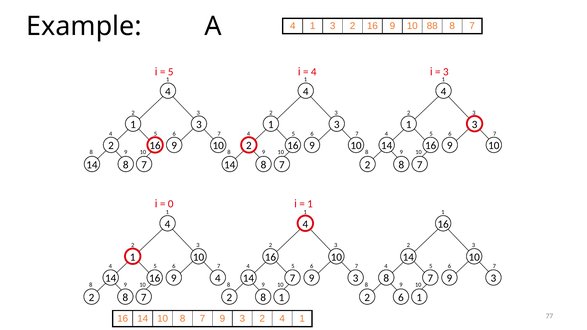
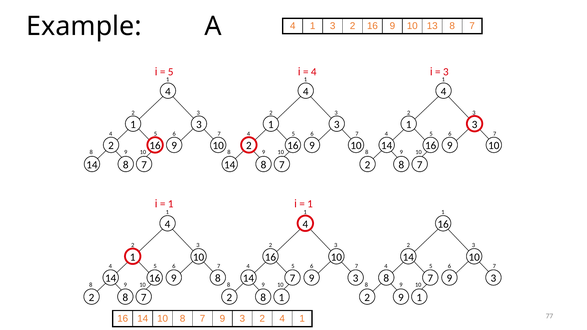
88: 88 -> 13 (432, 26)
0: 0 -> 1 (171, 204)
9 4: 4 -> 8 (218, 278)
2 6: 6 -> 9 (401, 298)
